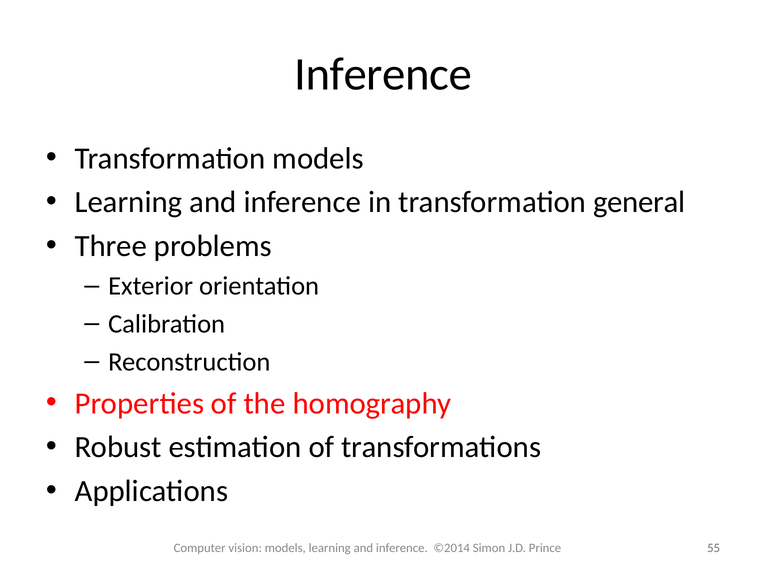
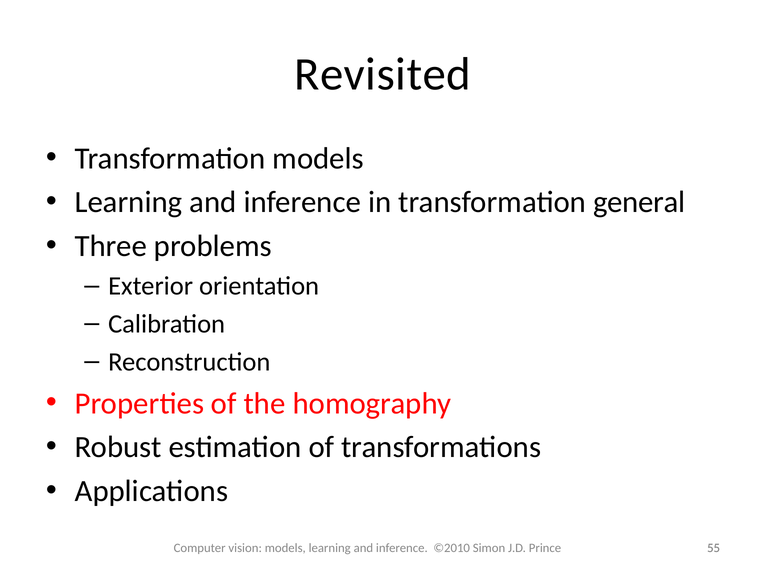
Inference: Inference -> Revisited (383, 74)
©2014: ©2014 -> ©2010 (452, 549)
